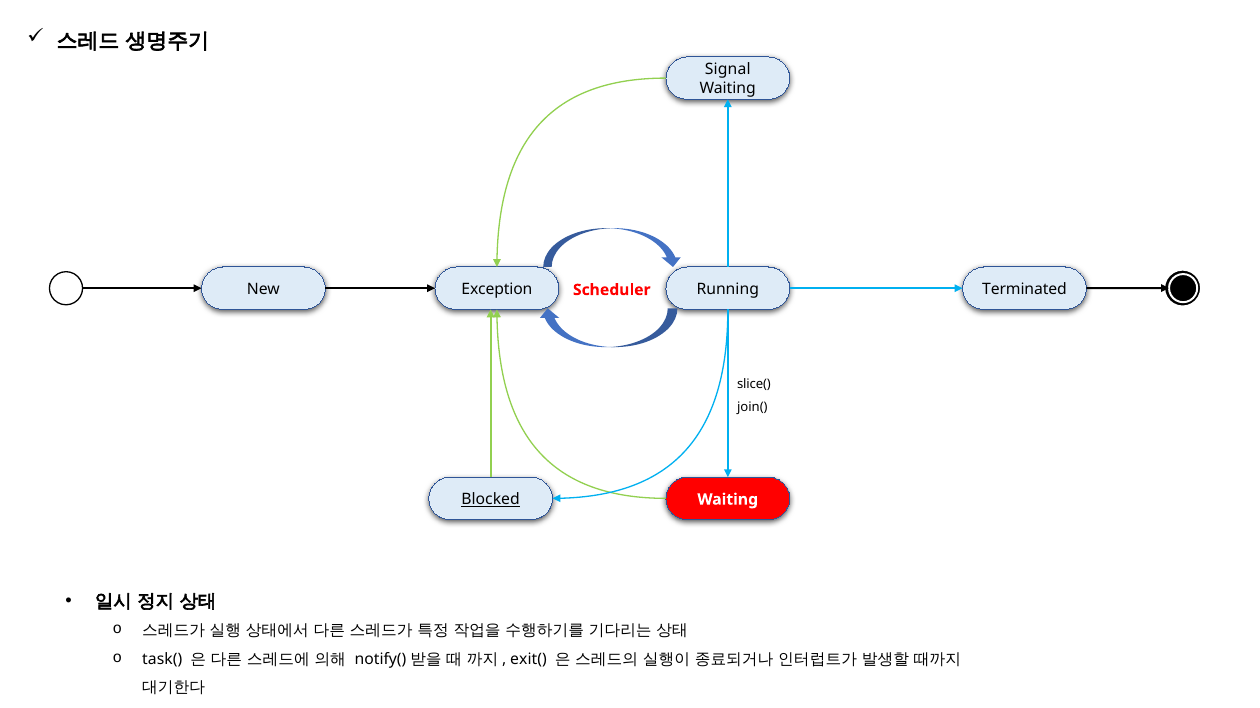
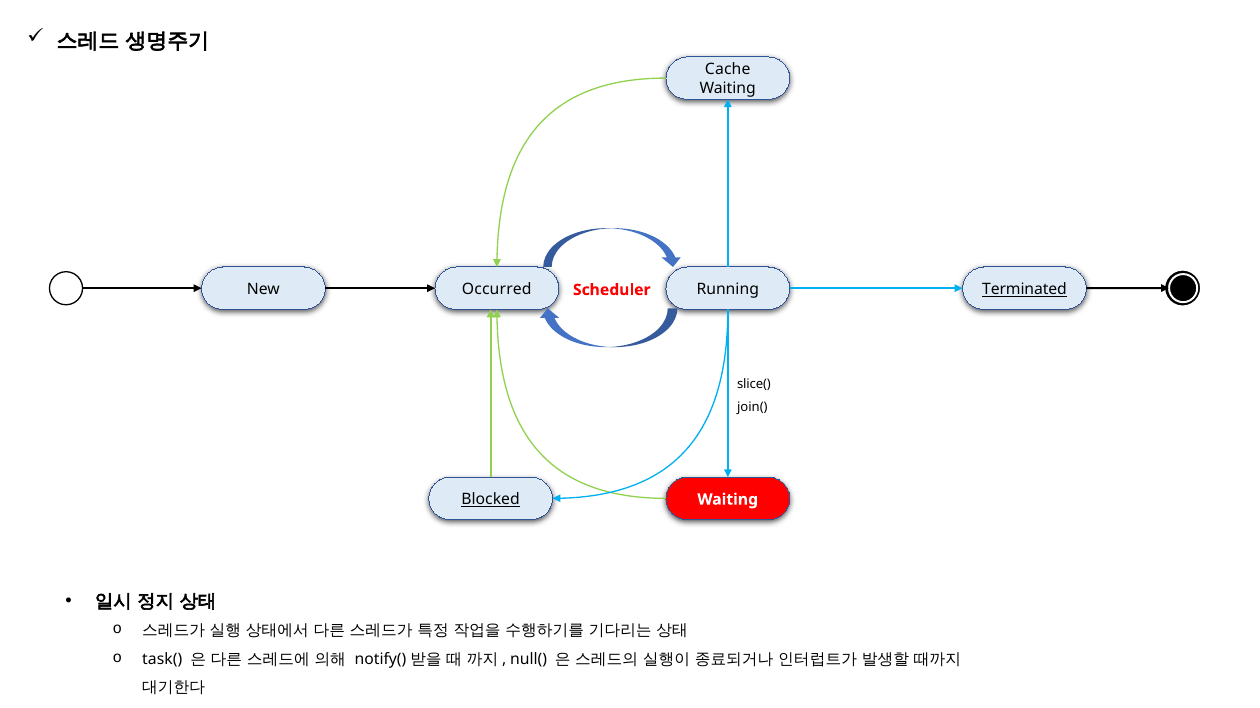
Signal: Signal -> Cache (728, 70)
Exception: Exception -> Occurred (497, 290)
Terminated underline: none -> present (1024, 290)
exit(: exit( -> null( (529, 660)
